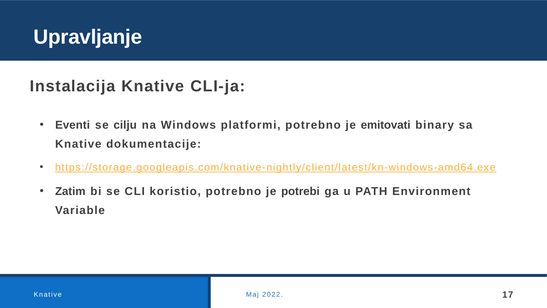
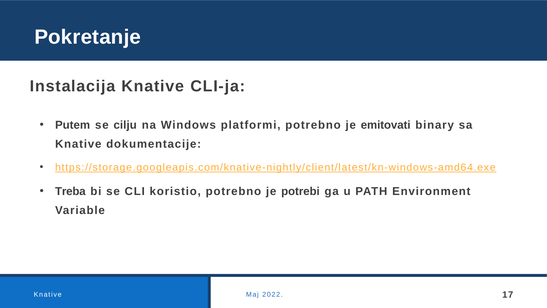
Upravljanje: Upravljanje -> Pokretanje (88, 37)
Eventi: Eventi -> Putem (73, 125)
Zatim: Zatim -> Treba (70, 191)
